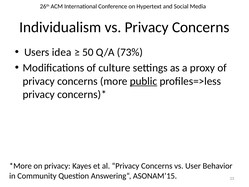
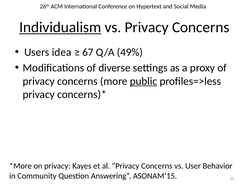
Individualism underline: none -> present (60, 27)
50: 50 -> 67 (88, 52)
73%: 73% -> 49% (130, 52)
culture: culture -> diverse (114, 68)
